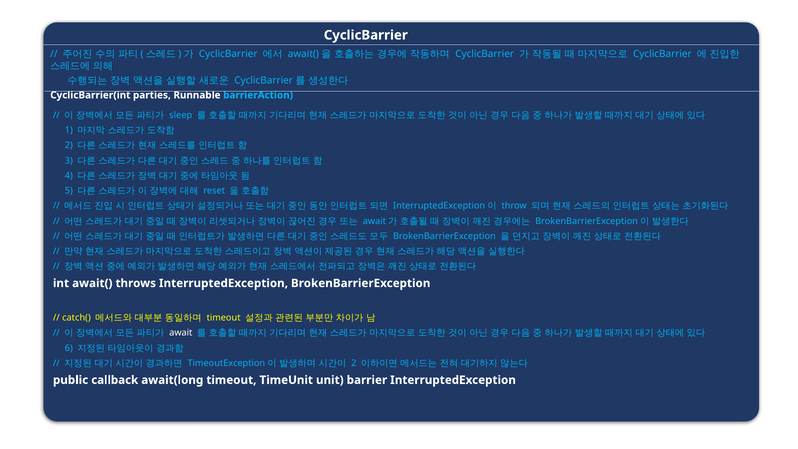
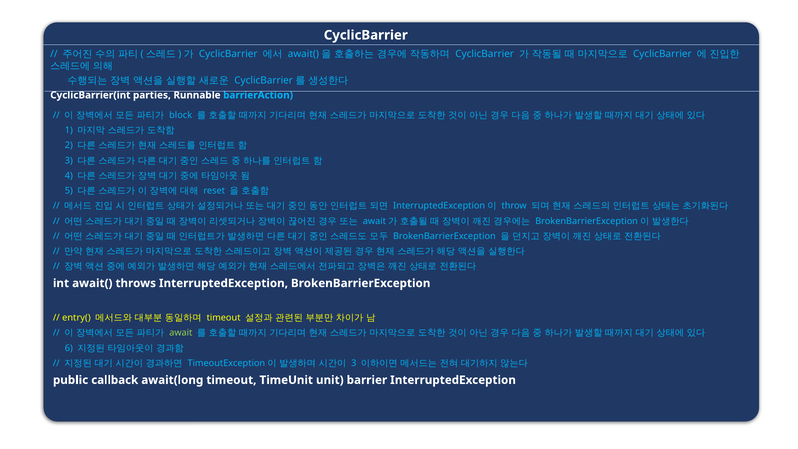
sleep: sleep -> block (181, 115)
catch(: catch( -> entry( (76, 318)
await colour: white -> light green (181, 333)
2: 2 -> 3 (354, 363)
